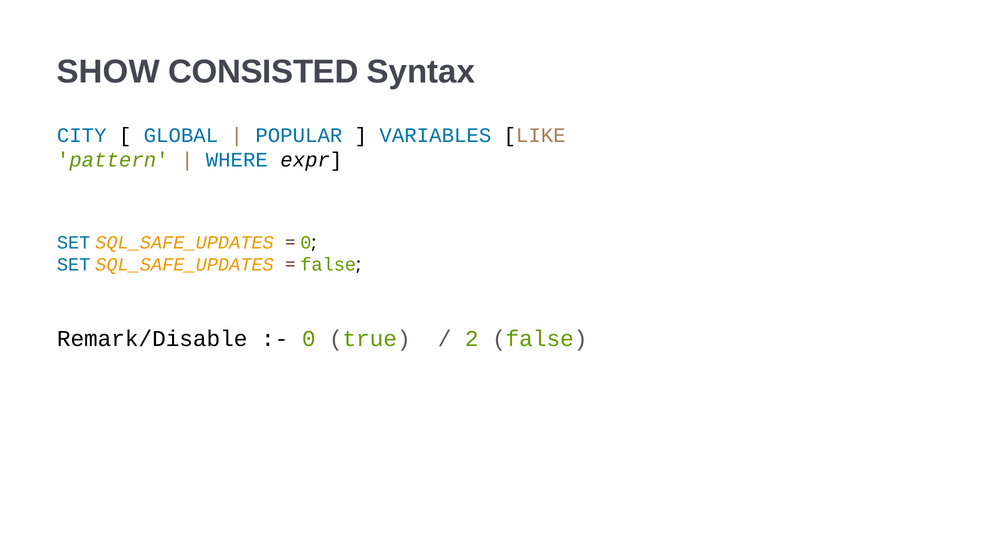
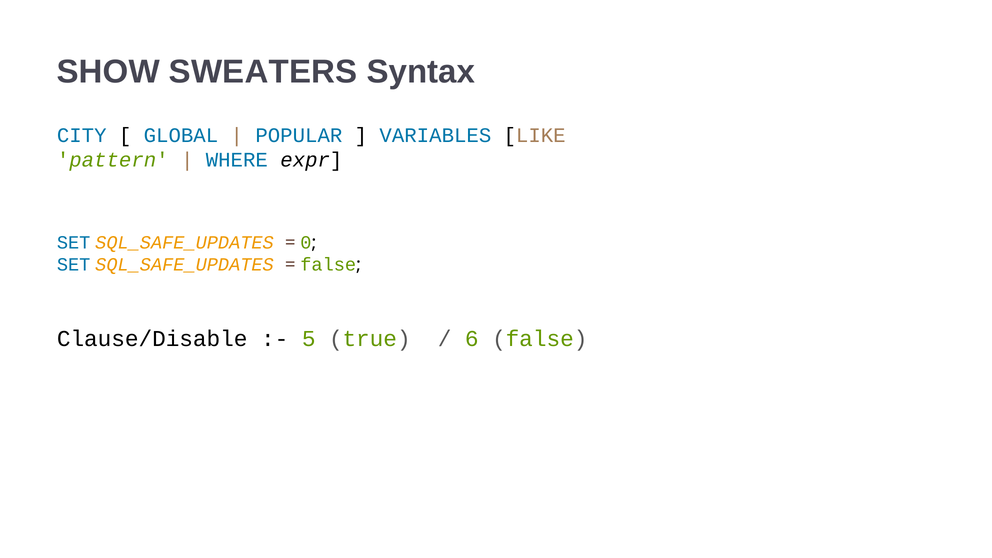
CONSISTED: CONSISTED -> SWEATERS (263, 72)
Remark/Disable: Remark/Disable -> Clause/Disable (152, 339)
0: 0 -> 5 (309, 339)
2: 2 -> 6 (472, 339)
